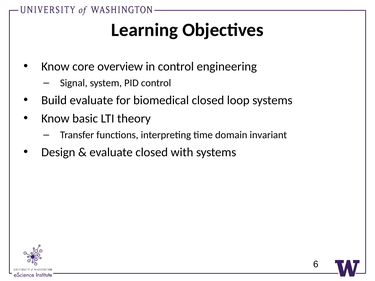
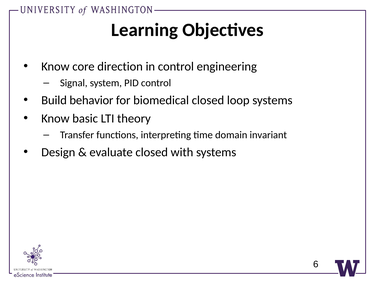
overview: overview -> direction (120, 67)
Build evaluate: evaluate -> behavior (91, 100)
